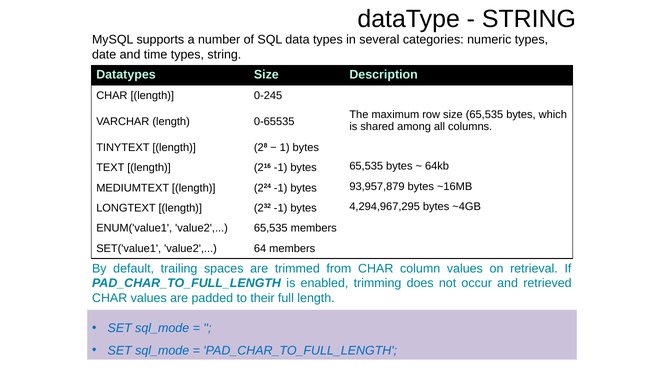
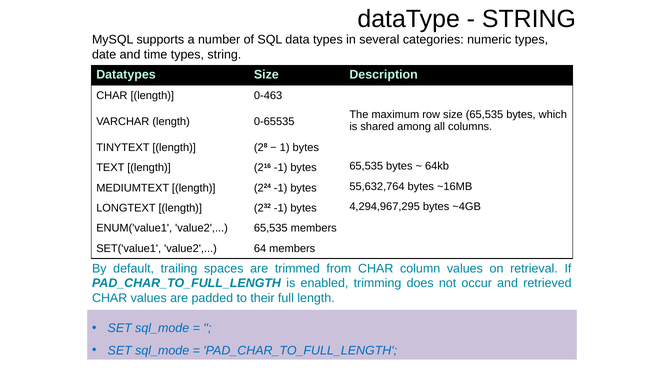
0-245: 0-245 -> 0-463 (268, 96)
93,957,879: 93,957,879 -> 55,632,764 (377, 186)
